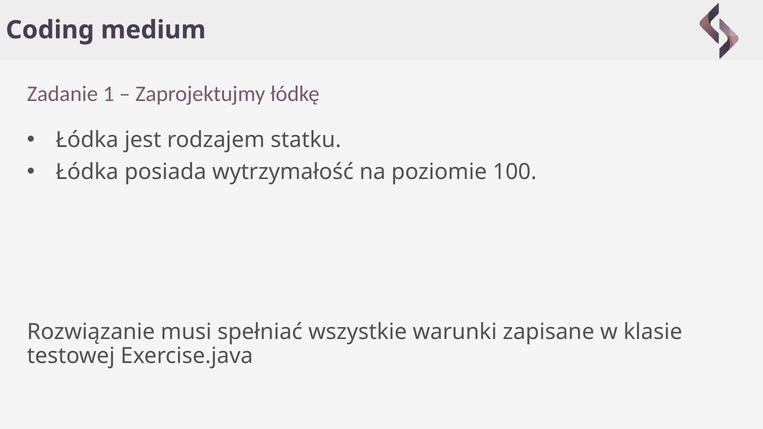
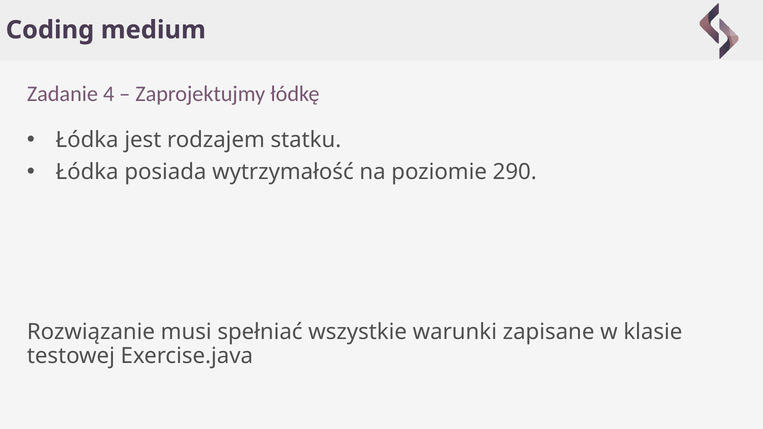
1: 1 -> 4 (109, 94)
100: 100 -> 290 (515, 172)
